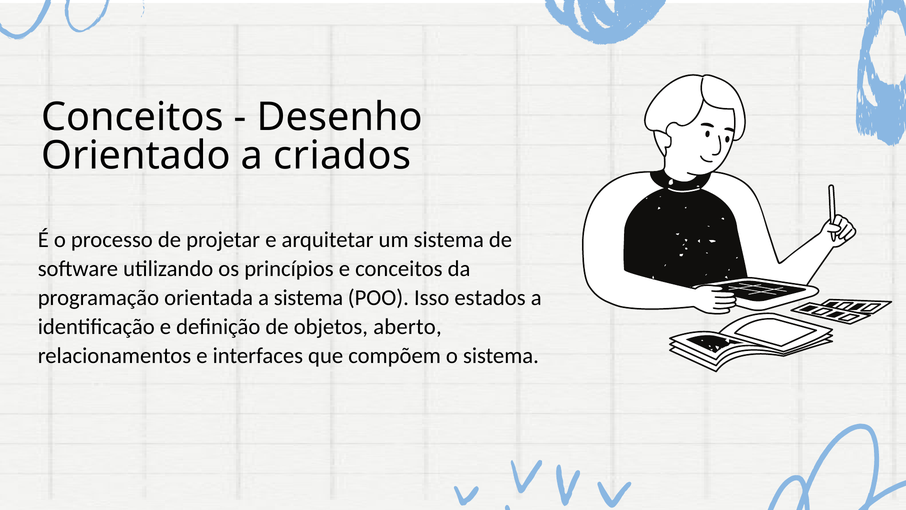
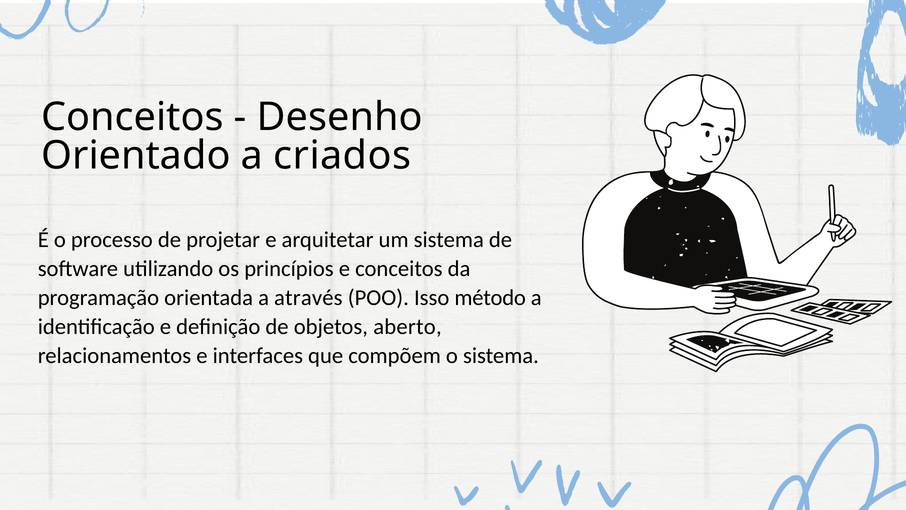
a sistema: sistema -> através (308, 297)
estados: estados -> método (490, 297)
